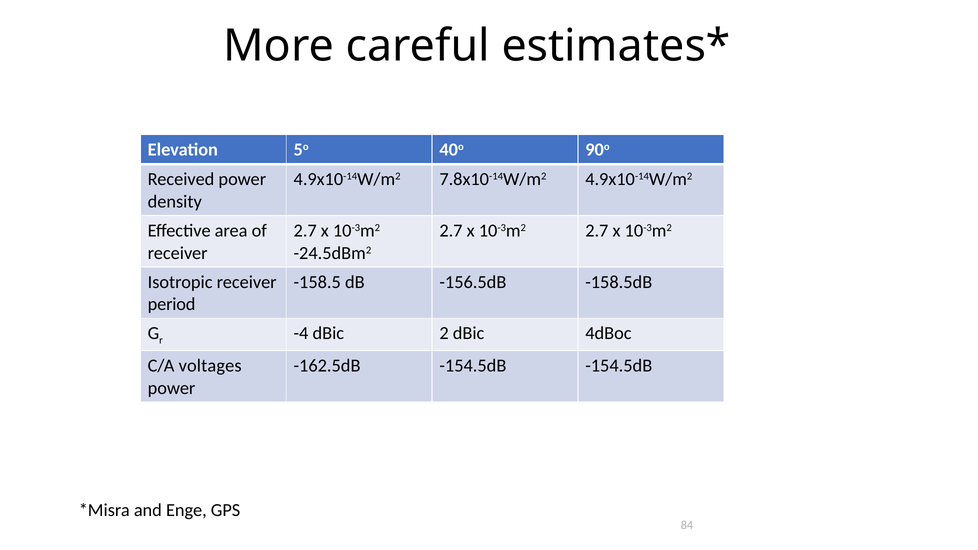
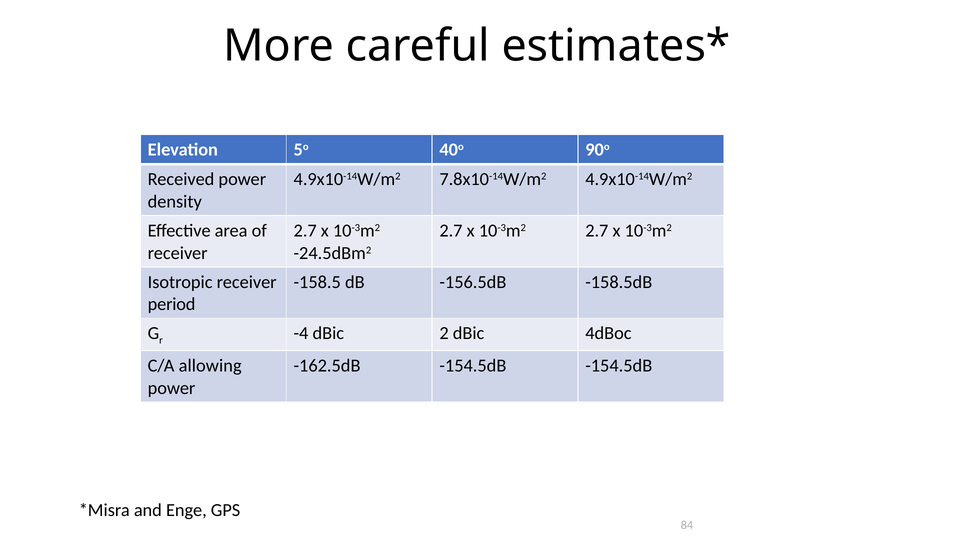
voltages: voltages -> allowing (210, 366)
